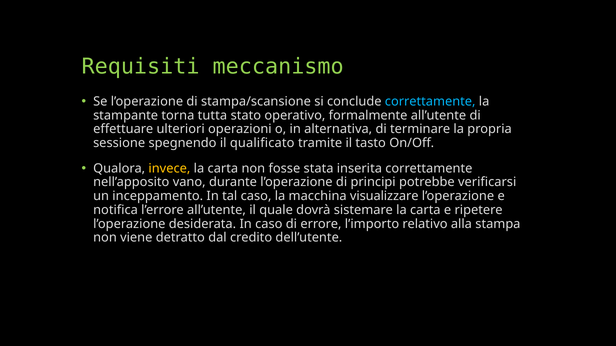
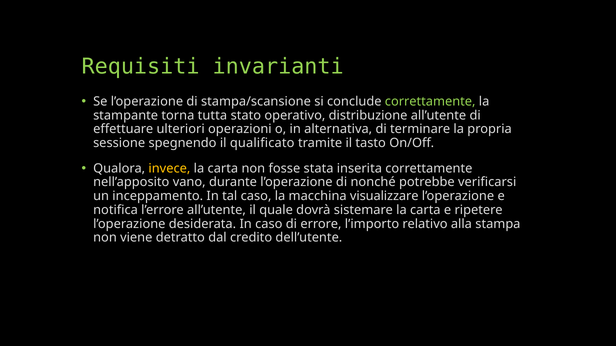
meccanismo: meccanismo -> invarianti (278, 67)
correttamente colour: light blue -> light green (430, 102)
formalmente: formalmente -> distribuzione (368, 115)
principi: principi -> nonché (373, 183)
